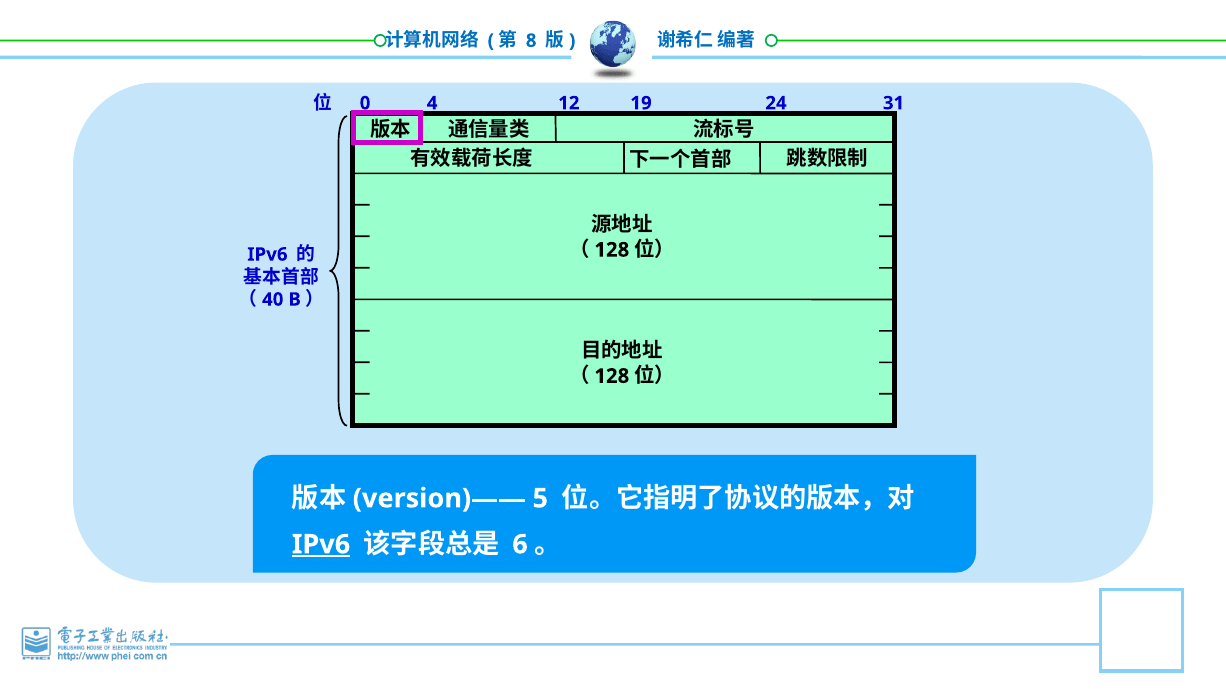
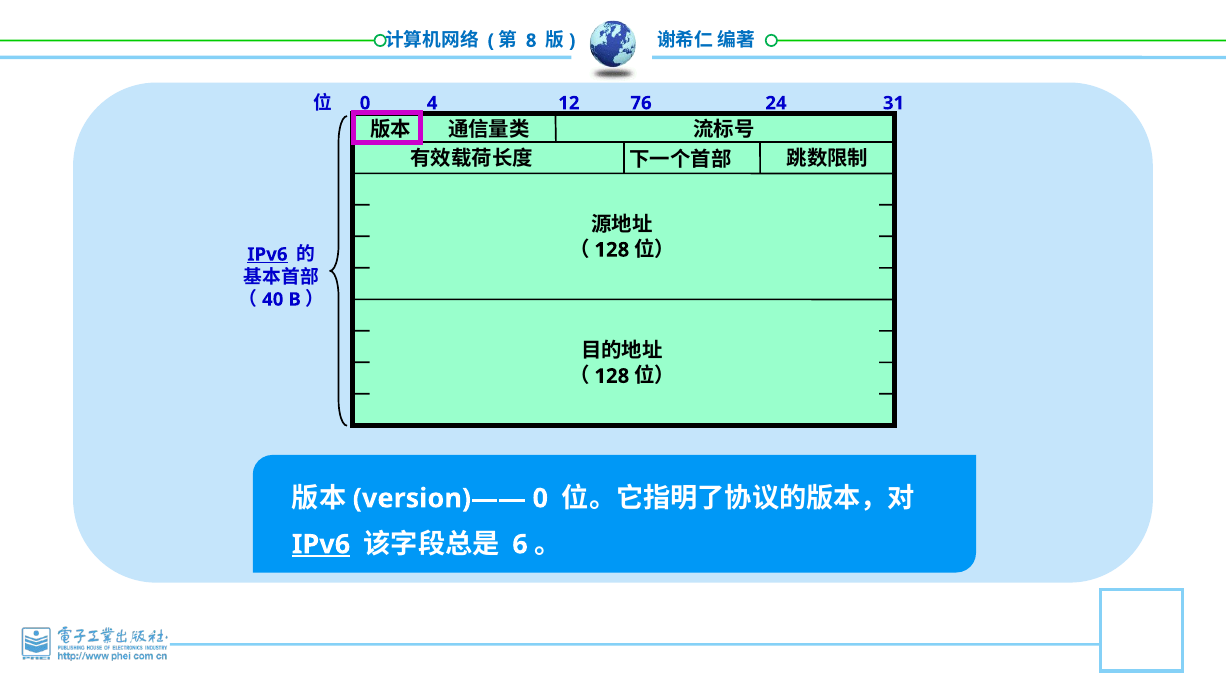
19: 19 -> 76 (641, 103)
IPv6 underline: none -> present (267, 254)
5: 5 -> 0 (540, 498)
